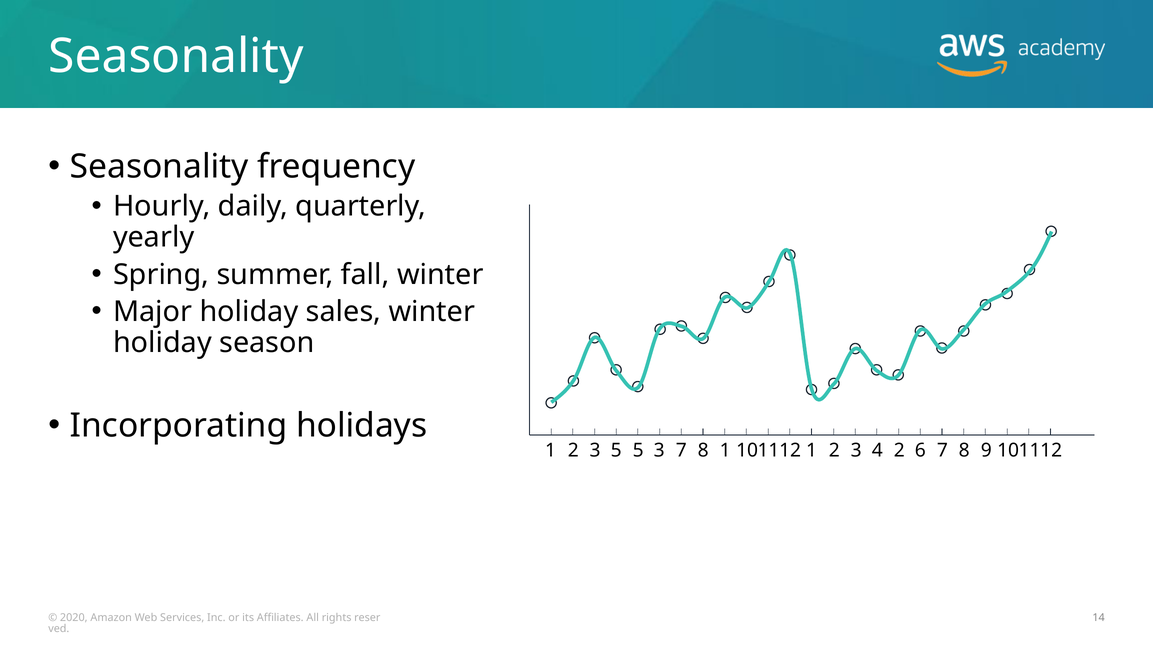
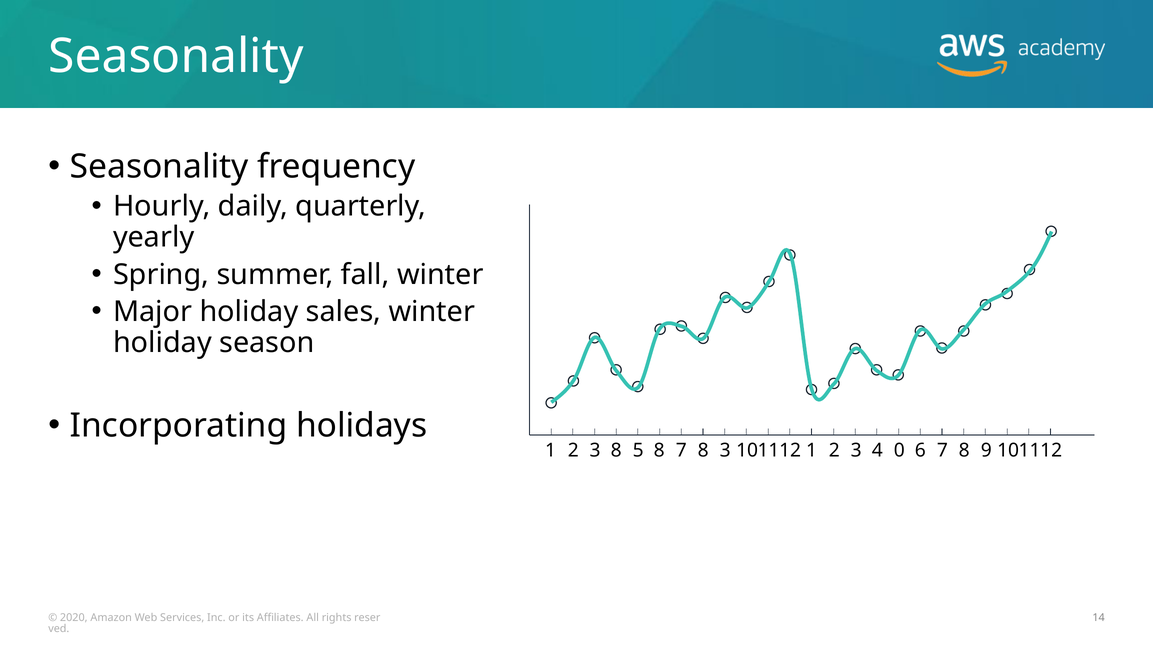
3 5: 5 -> 8 (616, 451)
5 3: 3 -> 8 (659, 451)
8 1: 1 -> 3 (725, 451)
4 2: 2 -> 0 (899, 451)
